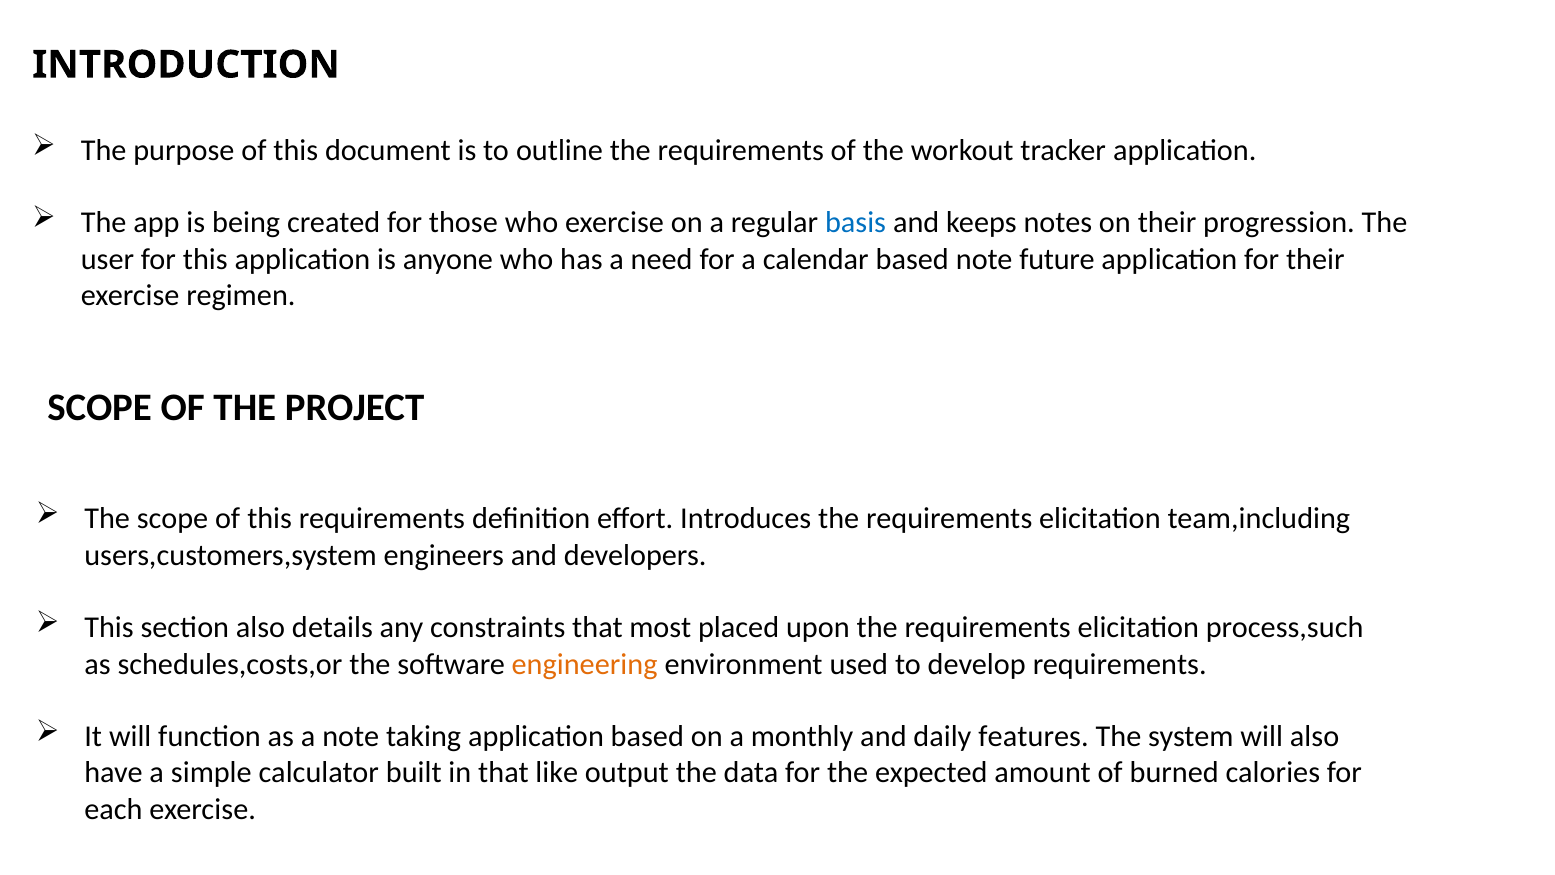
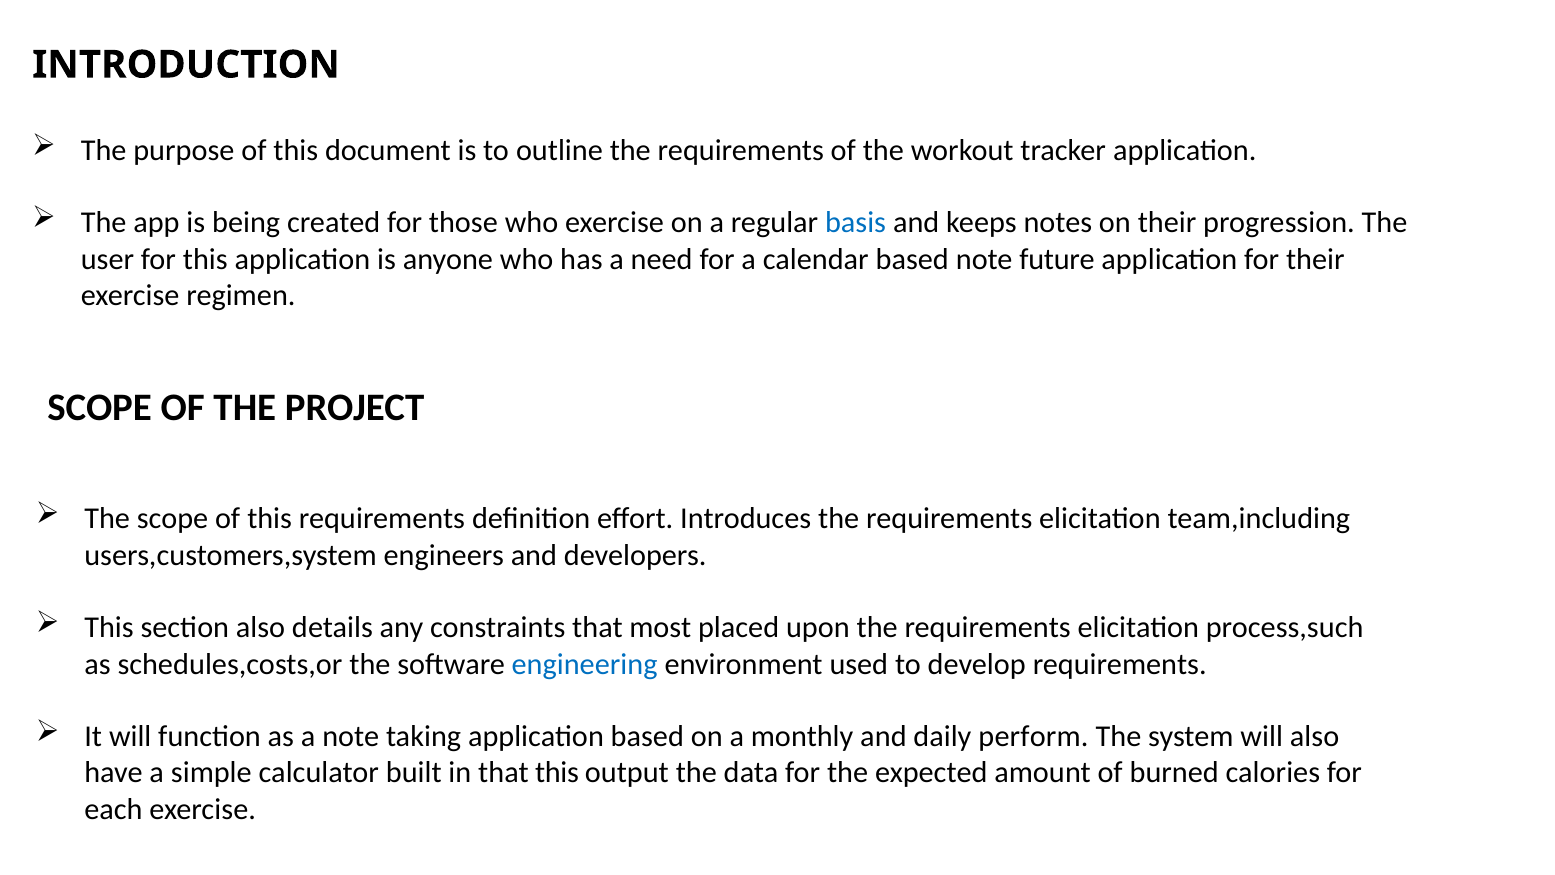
engineering colour: orange -> blue (585, 664)
features: features -> perform (1034, 736)
that like: like -> this (557, 773)
